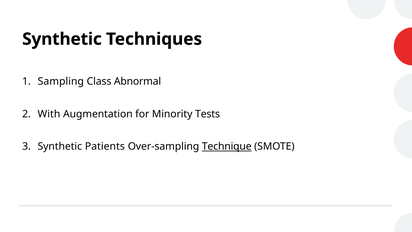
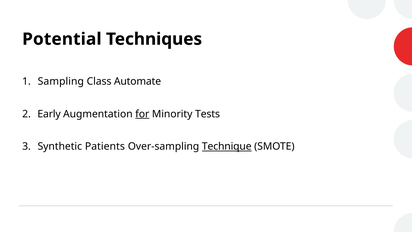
Synthetic: Synthetic -> Potential (62, 39)
Abnormal: Abnormal -> Automate (138, 81)
With: With -> Early (49, 114)
for underline: none -> present (142, 114)
